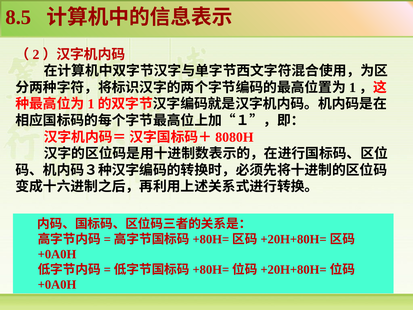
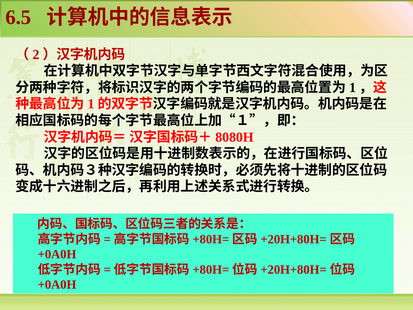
8.5: 8.5 -> 6.5 (18, 17)
